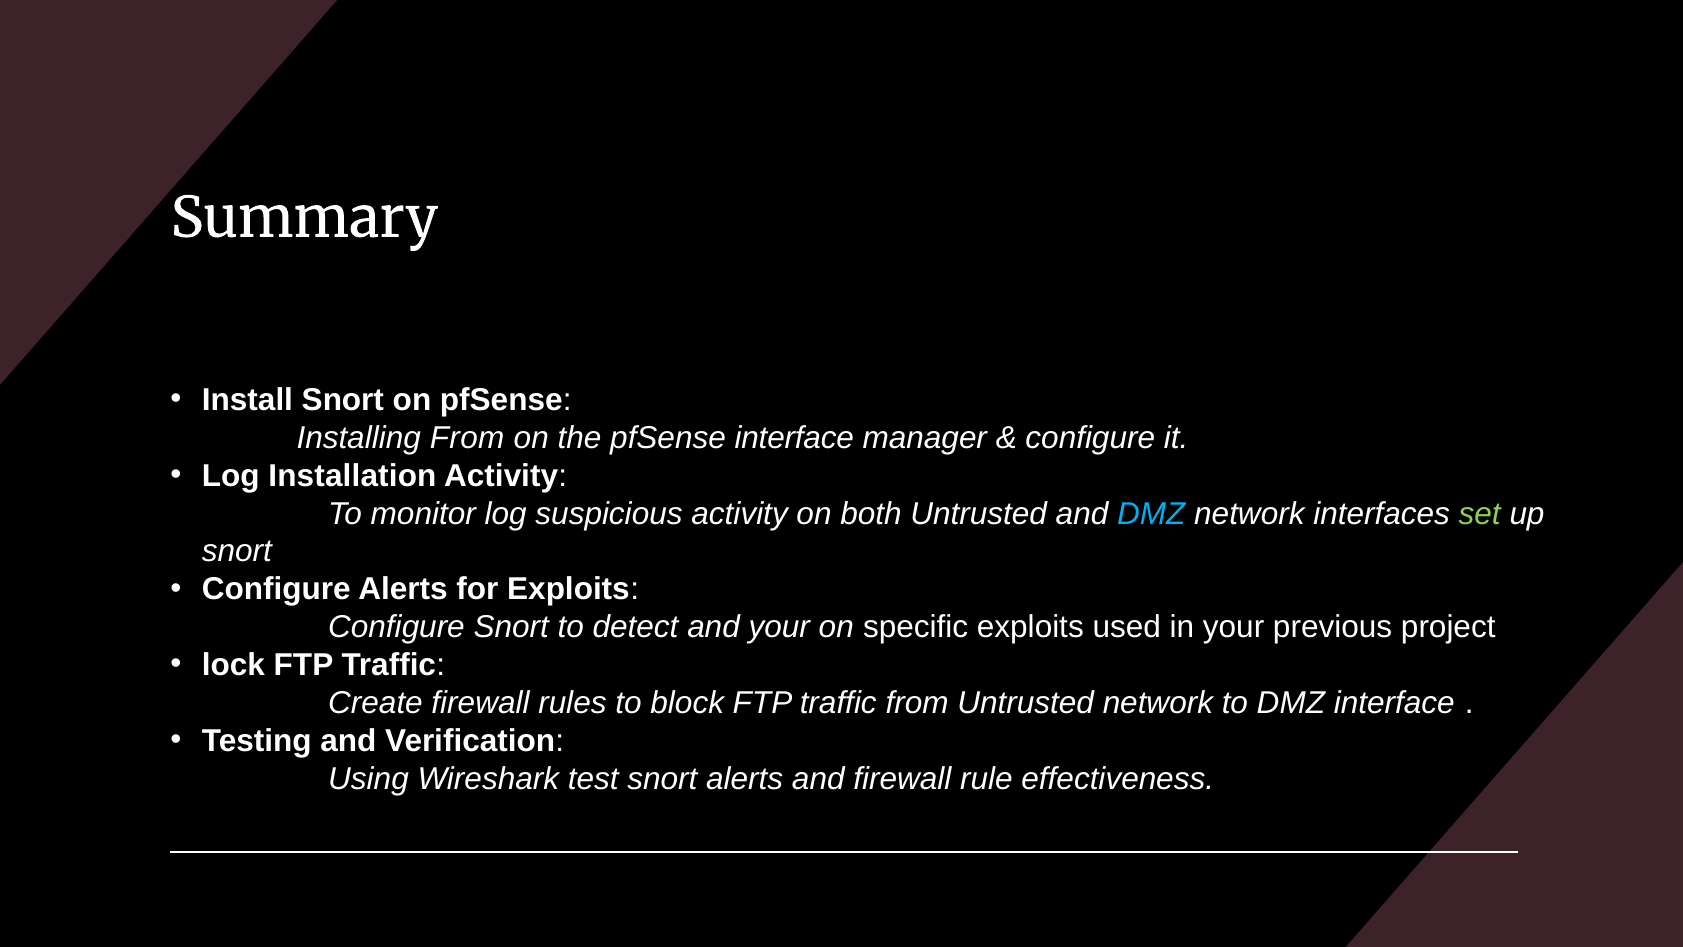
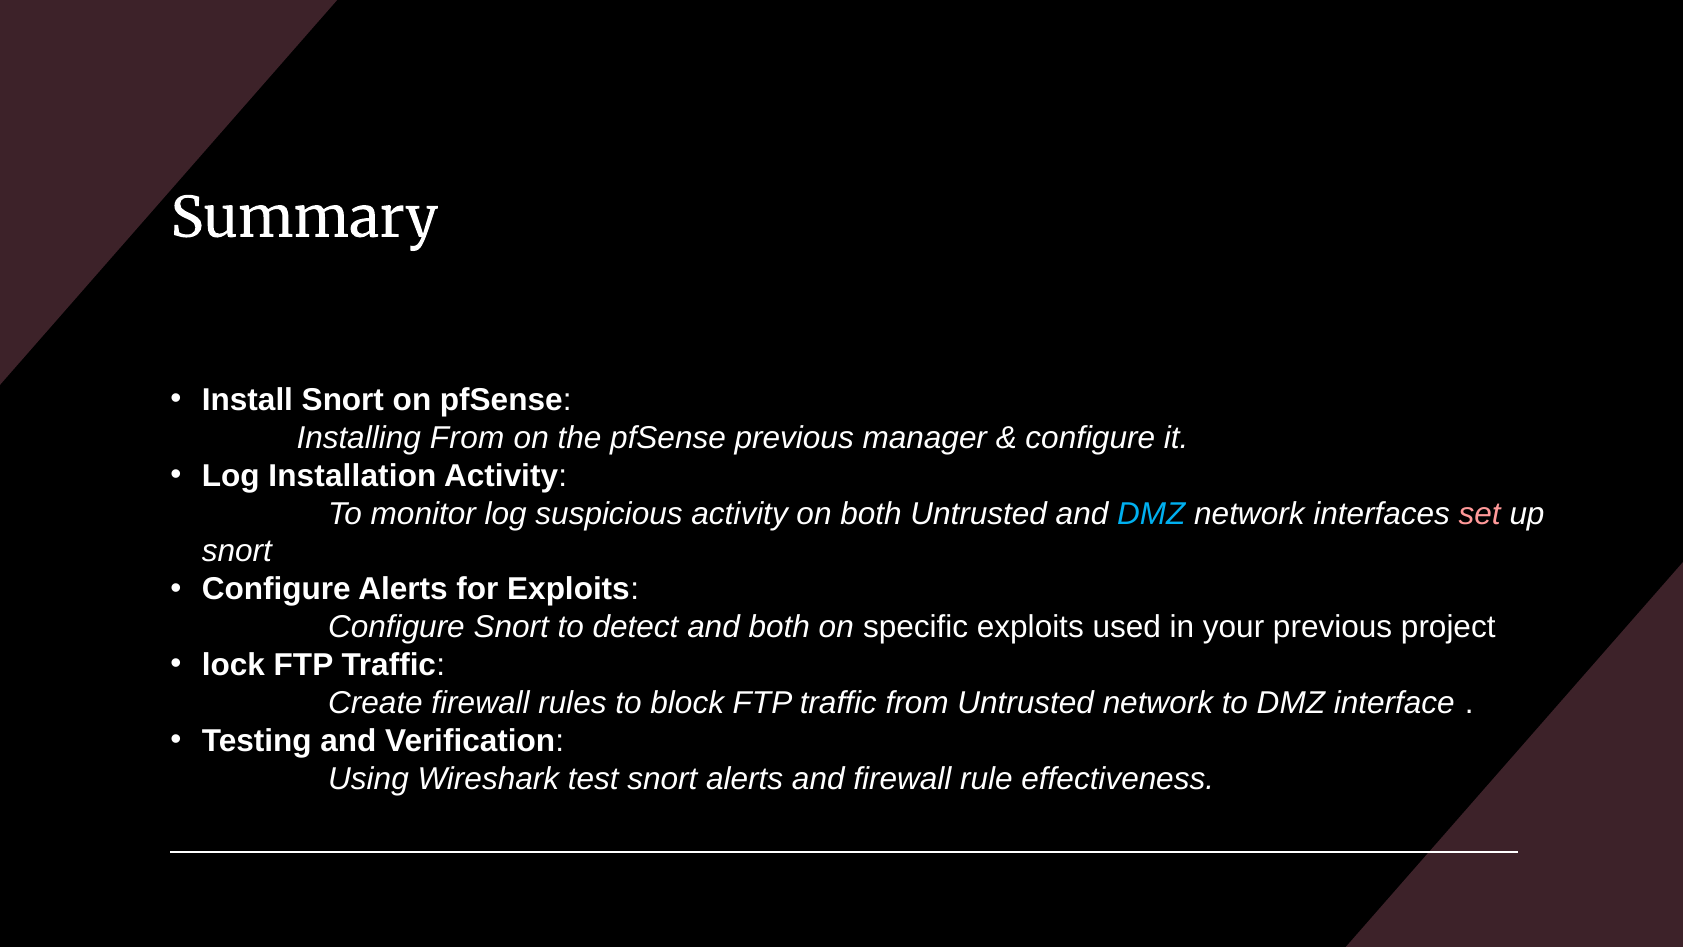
pfSense interface: interface -> previous (794, 438)
set colour: light green -> pink (1480, 514)
and your: your -> both (779, 627)
